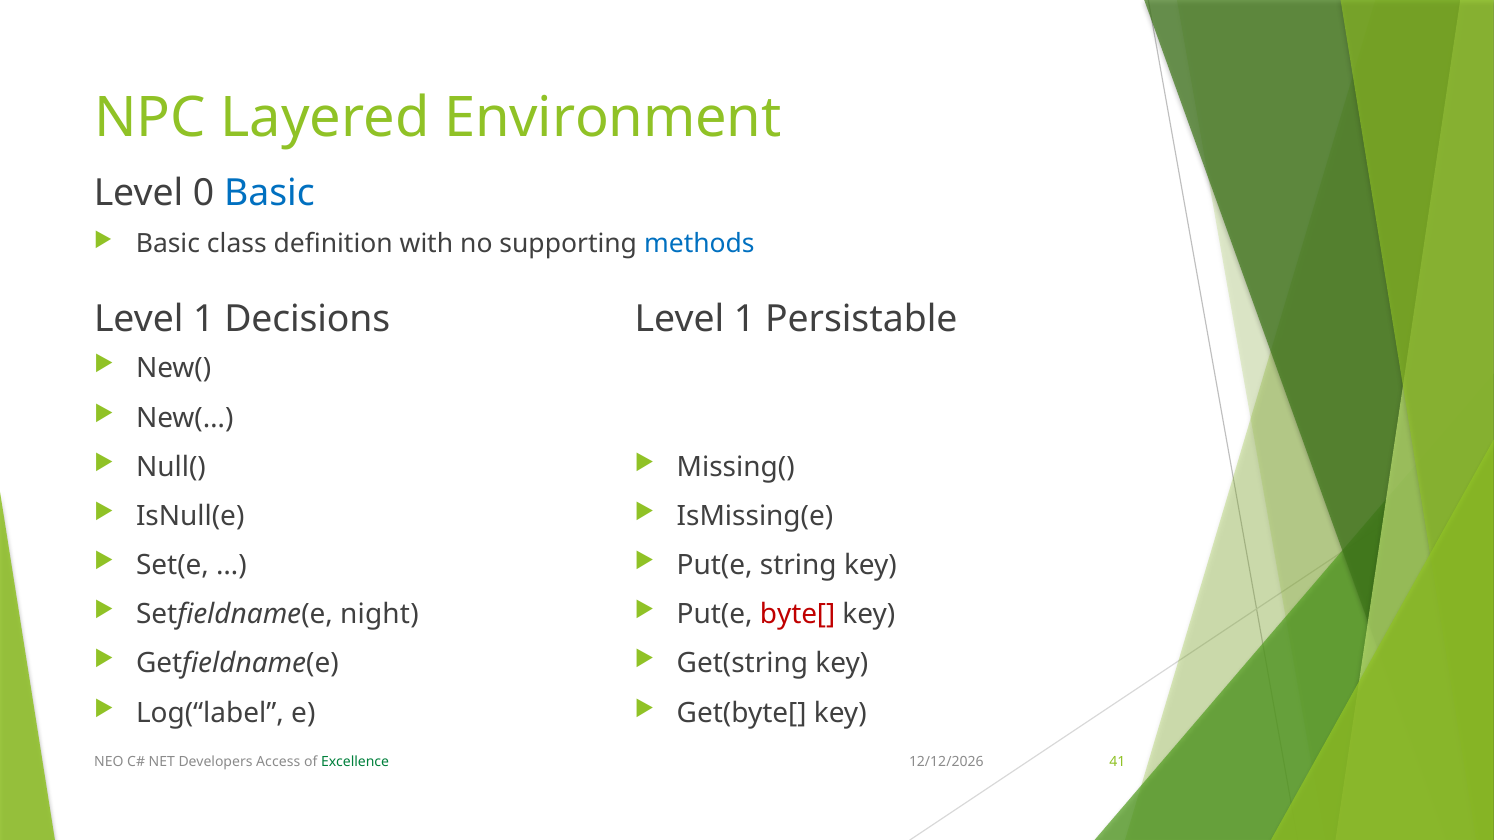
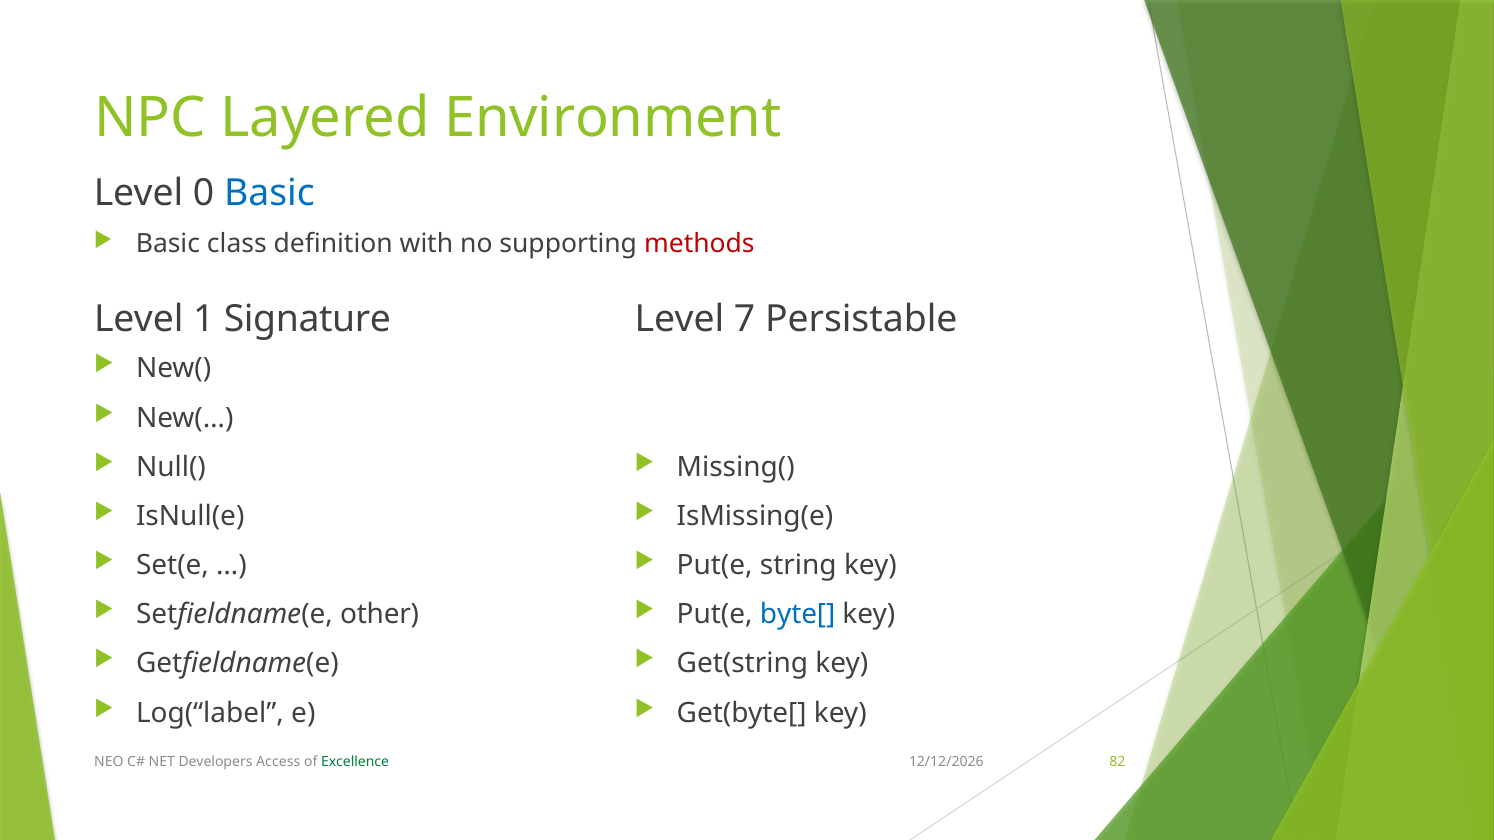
methods colour: blue -> red (699, 244)
Decisions: Decisions -> Signature (307, 319)
1: 1 -> 7 (745, 319)
night: night -> other (380, 615)
byte[ colour: red -> blue (798, 615)
41: 41 -> 82 (1117, 763)
